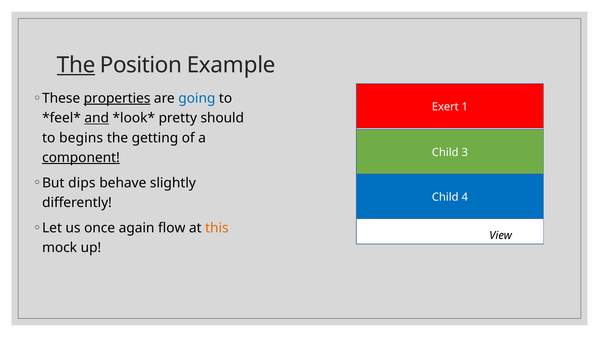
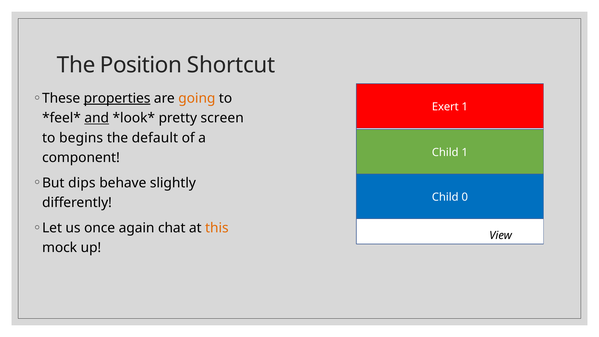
The underline: present -> none (76, 65)
Example: Example -> Shortcut (231, 65)
going colour: blue -> orange (197, 98)
should: should -> screen (222, 118)
getting: getting -> default (155, 138)
Child 3: 3 -> 1 (465, 152)
component underline: present -> none (81, 158)
4: 4 -> 0 (465, 197)
flow: flow -> chat (172, 228)
